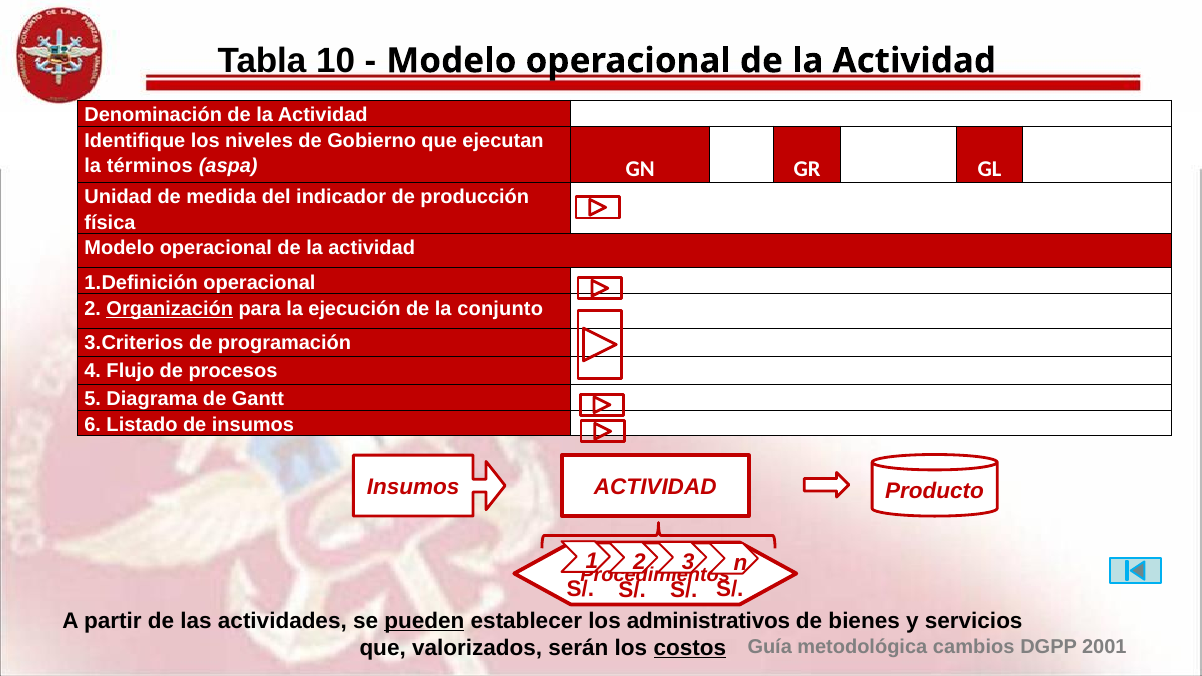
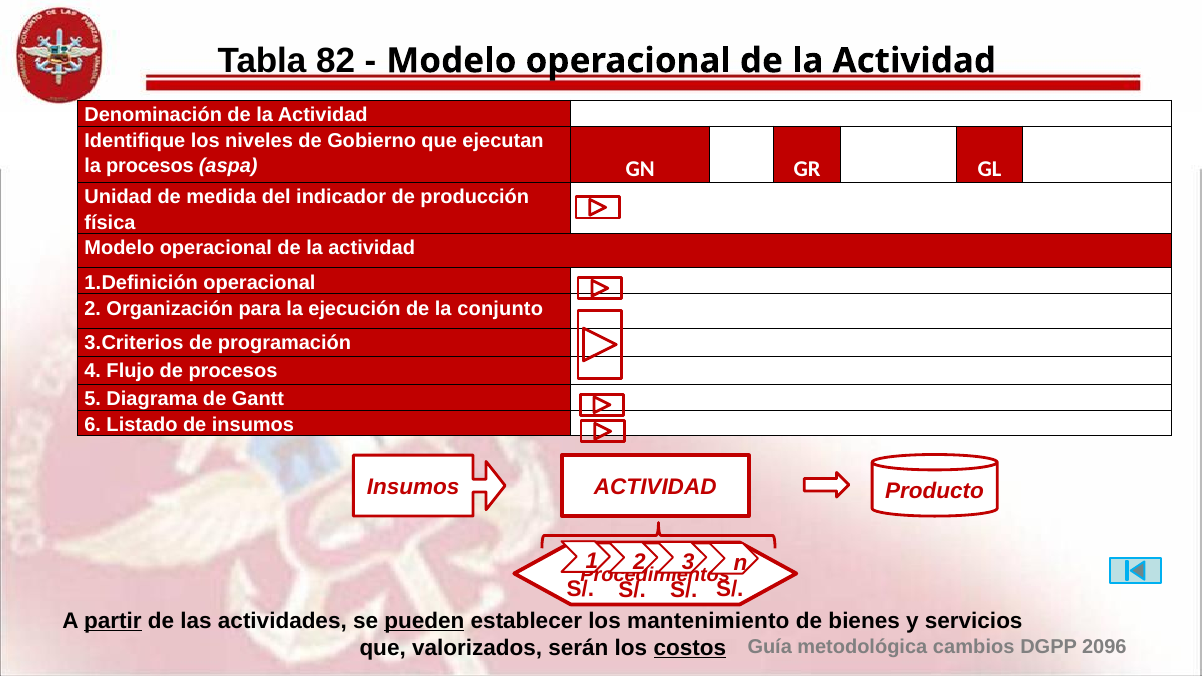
10: 10 -> 82 (336, 61)
la términos: términos -> procesos (150, 166)
Organización underline: present -> none (170, 309)
partir underline: none -> present (113, 621)
administrativos: administrativos -> mantenimiento (708, 621)
2001: 2001 -> 2096 (1104, 647)
